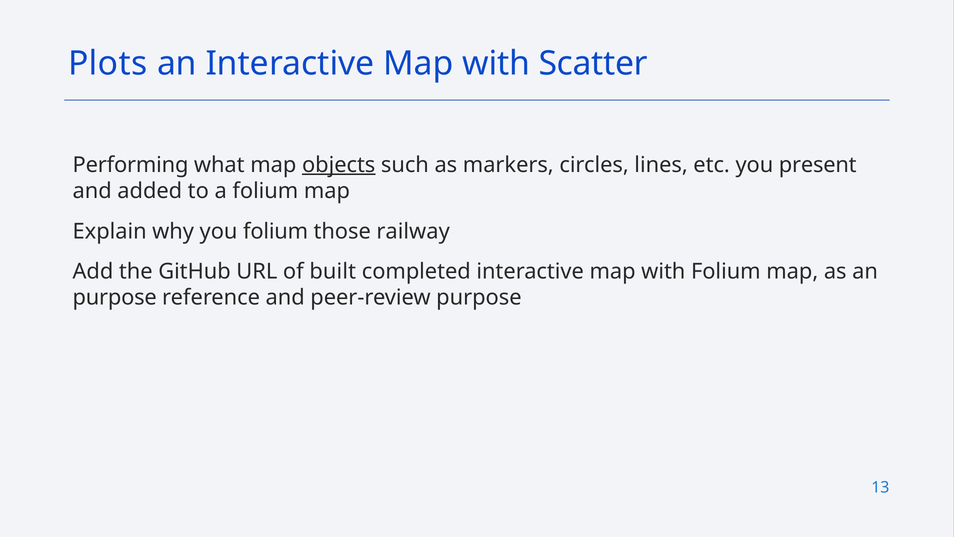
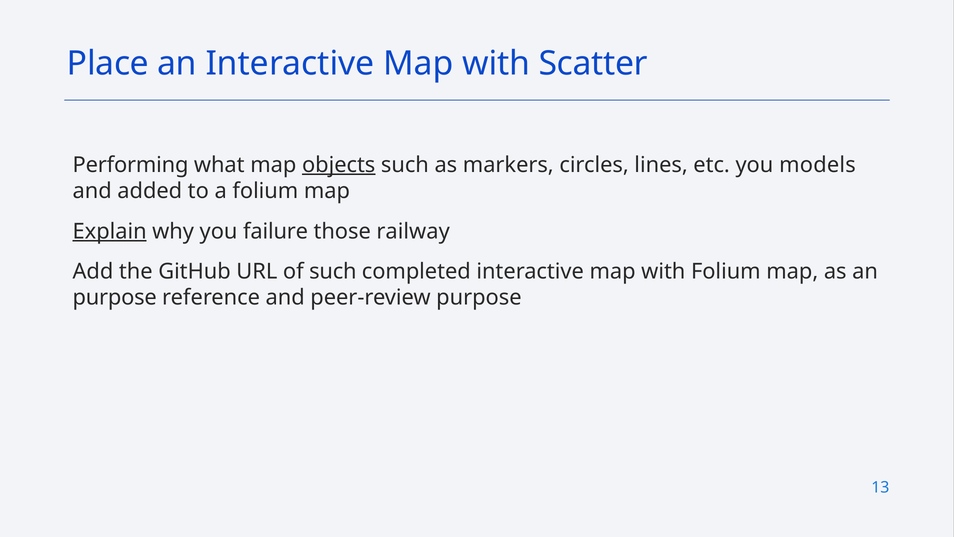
Plots: Plots -> Place (108, 64)
present: present -> models (817, 165)
Explain underline: none -> present (110, 231)
you folium: folium -> failure (276, 231)
of built: built -> such (333, 271)
